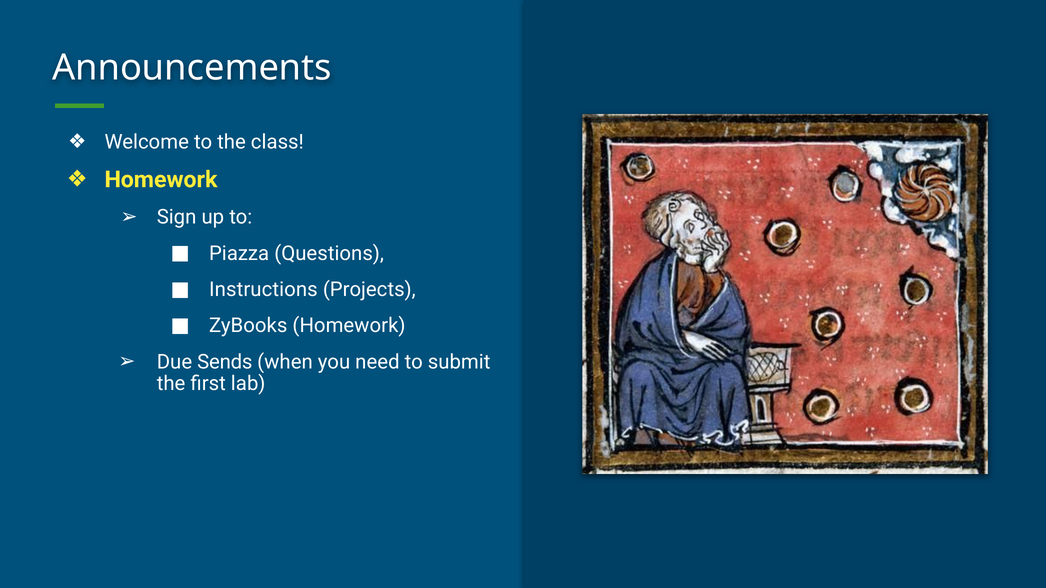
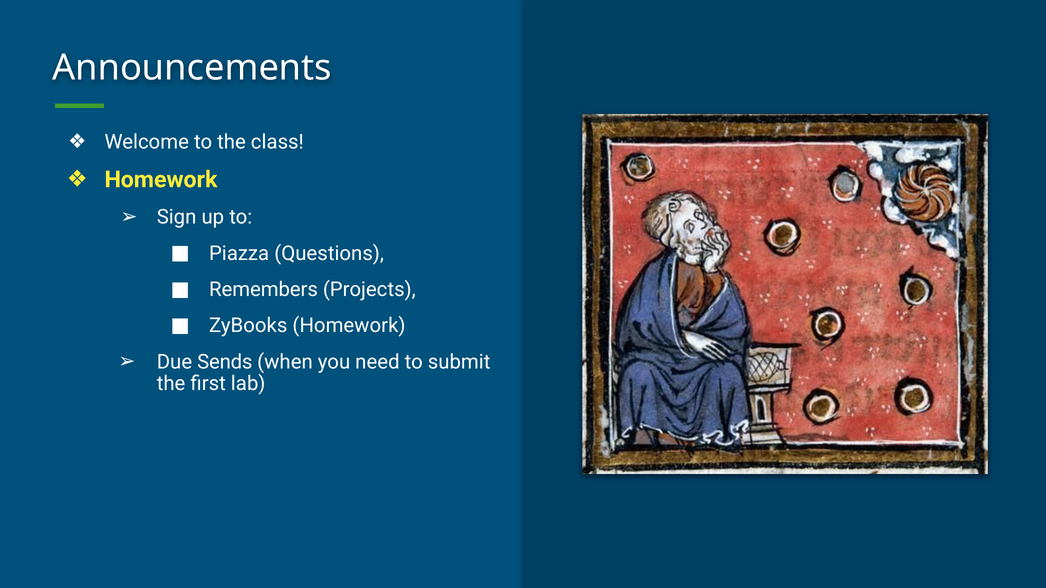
Instructions: Instructions -> Remembers (263, 290)
